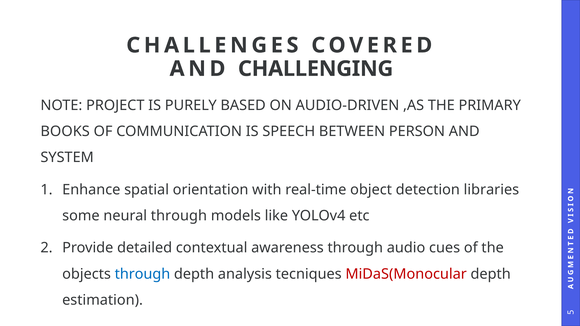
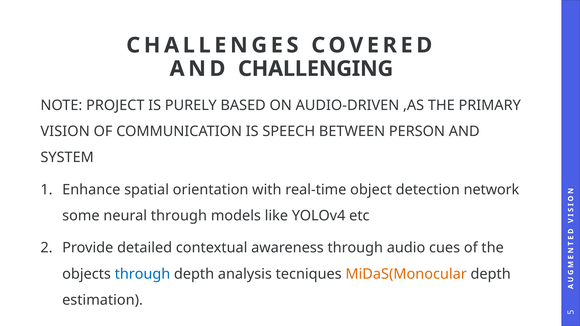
BOOKS: BOOKS -> VISION (65, 132)
libraries: libraries -> network (491, 190)
MiDaS(Monocular colour: red -> orange (406, 274)
